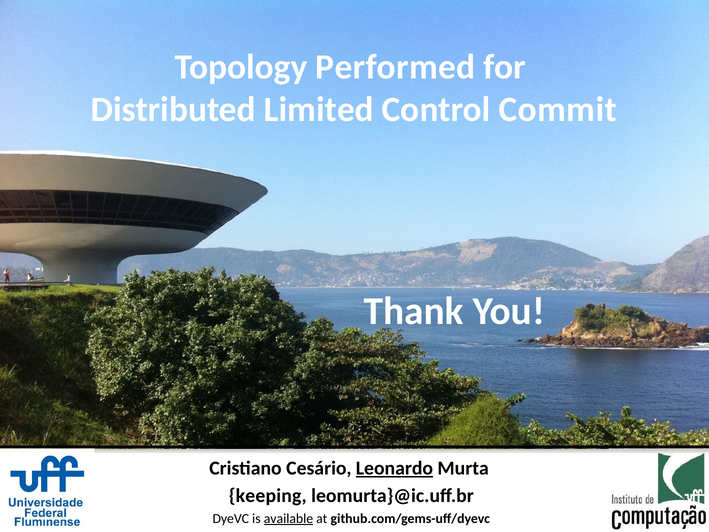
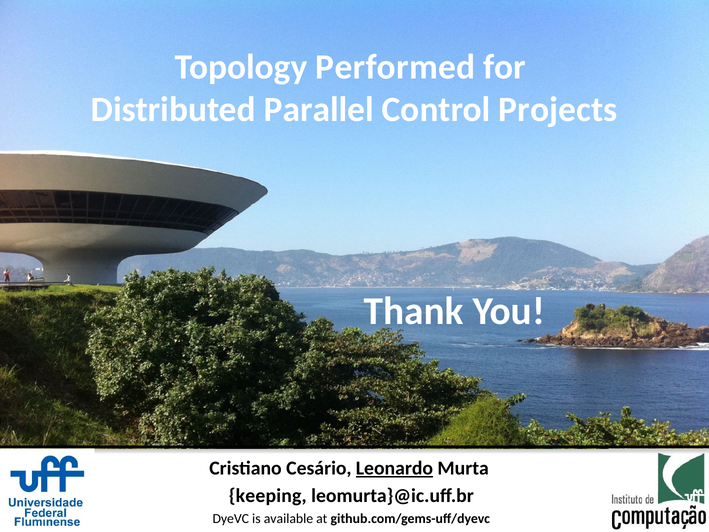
Limited: Limited -> Parallel (319, 110)
Commit: Commit -> Projects (558, 110)
available underline: present -> none (288, 518)
